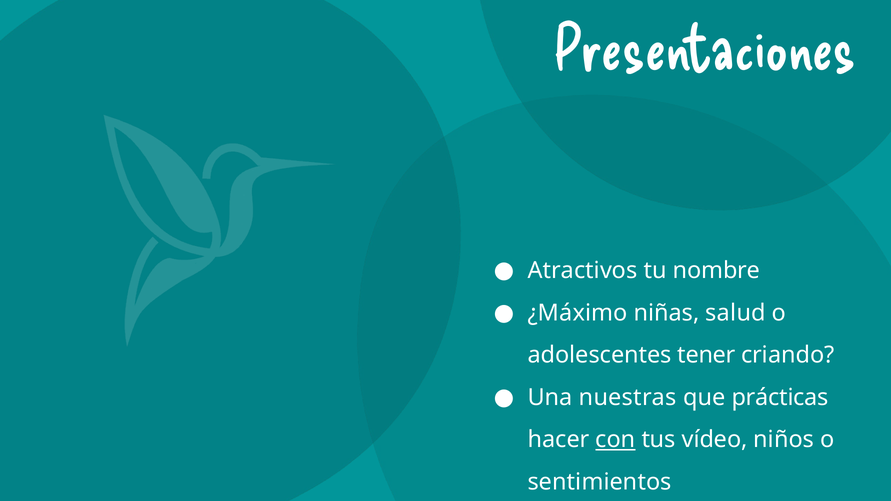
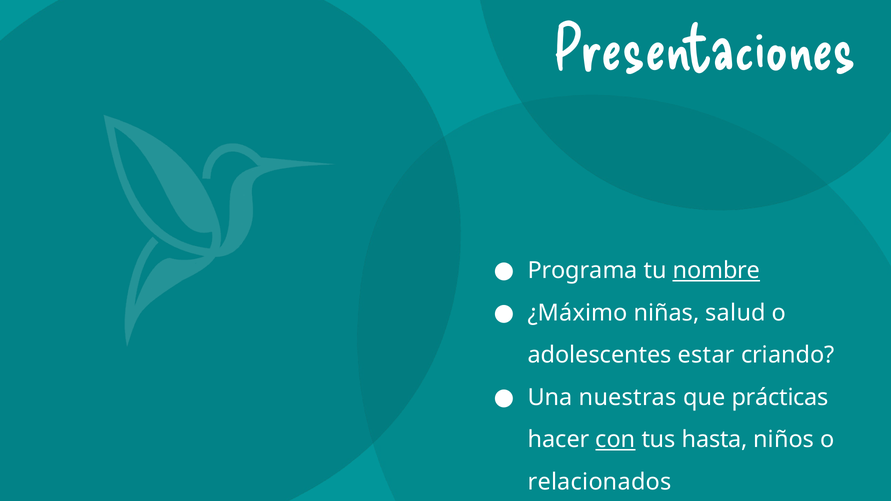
Atractivos: Atractivos -> Programa (583, 271)
nombre underline: none -> present (716, 271)
tener: tener -> estar (706, 355)
vídeo: vídeo -> hasta (715, 440)
sentimientos: sentimientos -> relacionados (600, 482)
